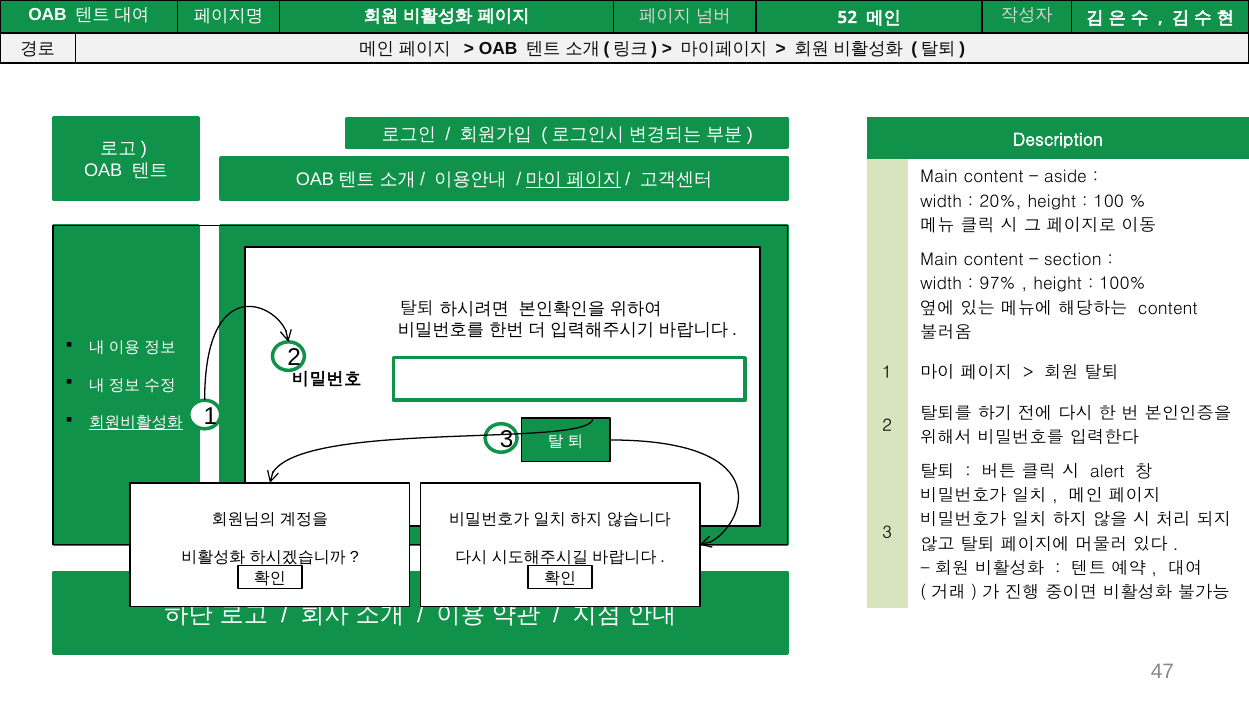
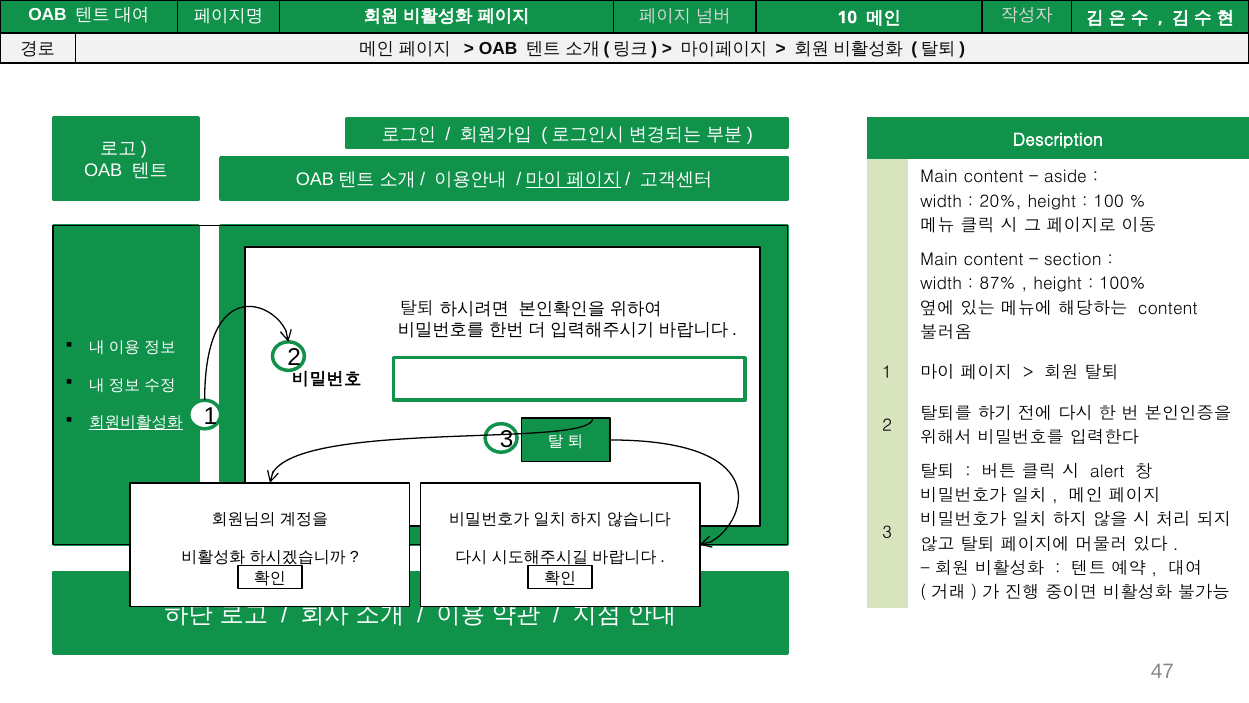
52: 52 -> 10 (847, 17)
97%: 97% -> 87% (997, 284)
